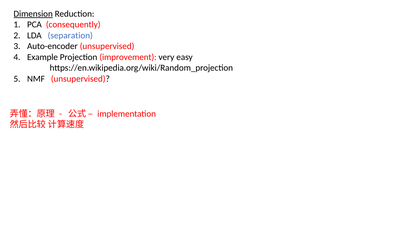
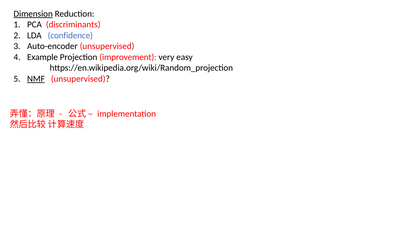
consequently: consequently -> discriminants (73, 25)
separation: separation -> confidence (70, 35)
NMF underline: none -> present (36, 79)
